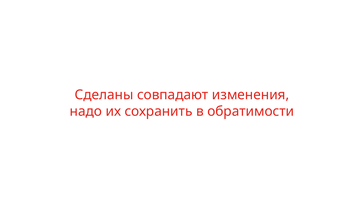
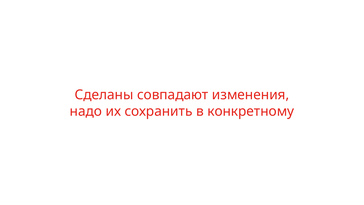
обратимости: обратимости -> конкретному (251, 111)
